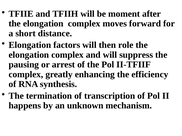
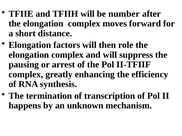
moment: moment -> number (124, 14)
